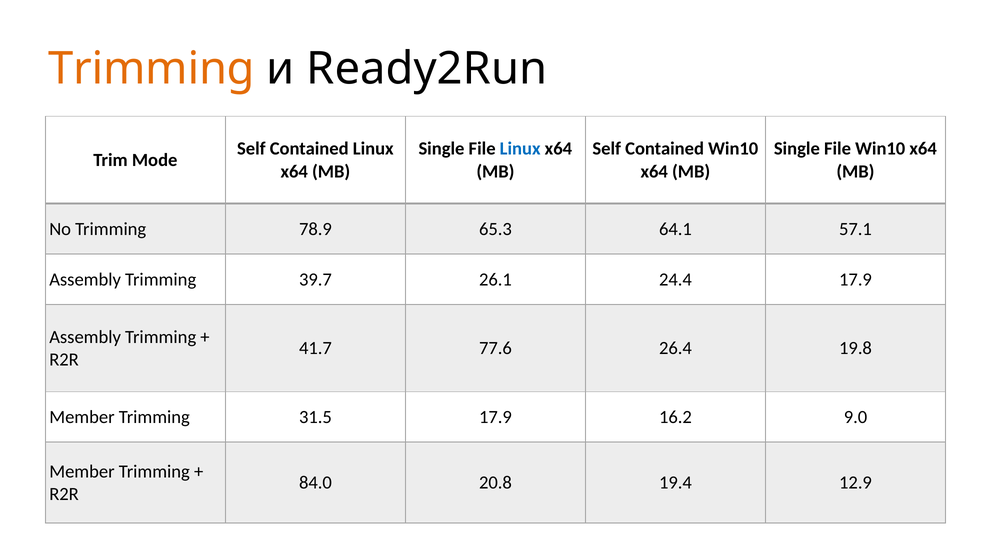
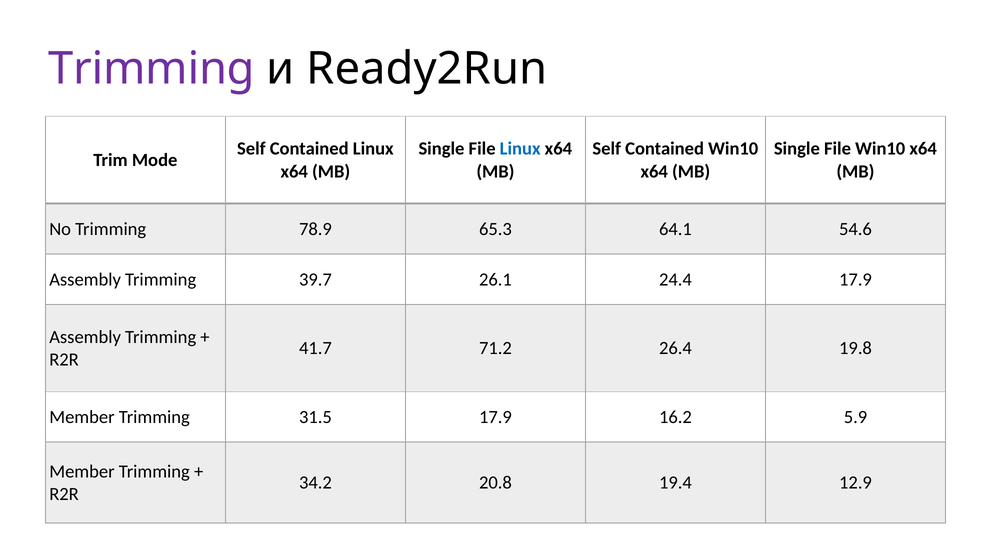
Trimming colour: orange -> purple (152, 69)
57.1: 57.1 -> 54.6 (855, 229)
77.6: 77.6 -> 71.2 (495, 349)
9.0: 9.0 -> 5.9 (855, 417)
84.0: 84.0 -> 34.2 (315, 483)
